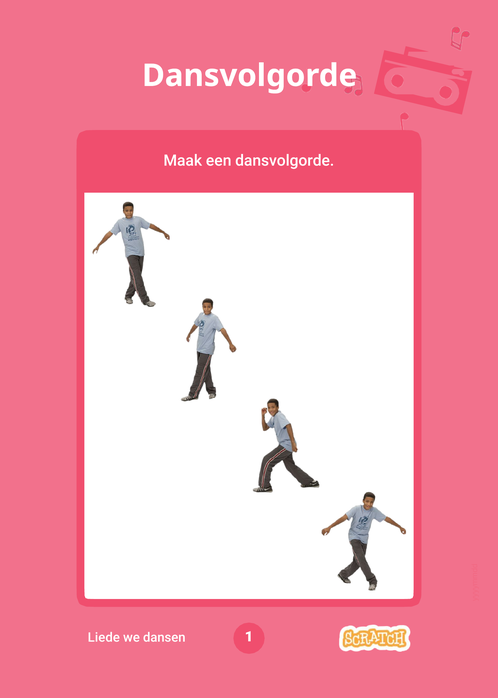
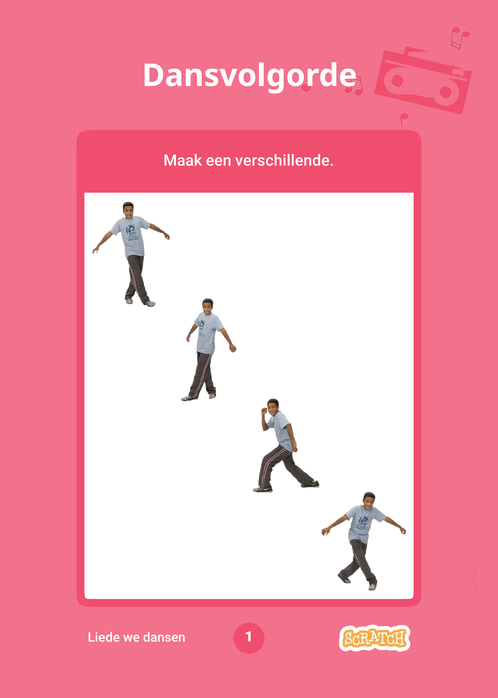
een dansvolgorde: dansvolgorde -> verschillende (285, 161)
